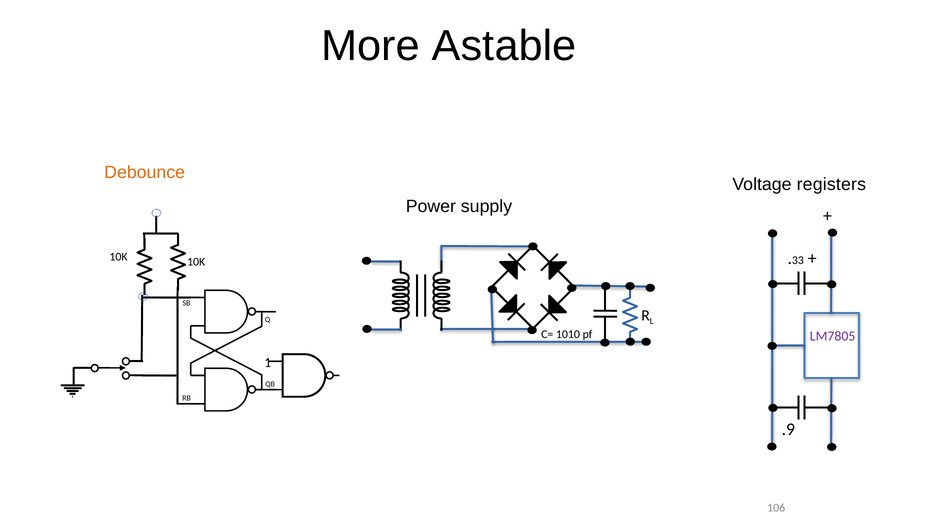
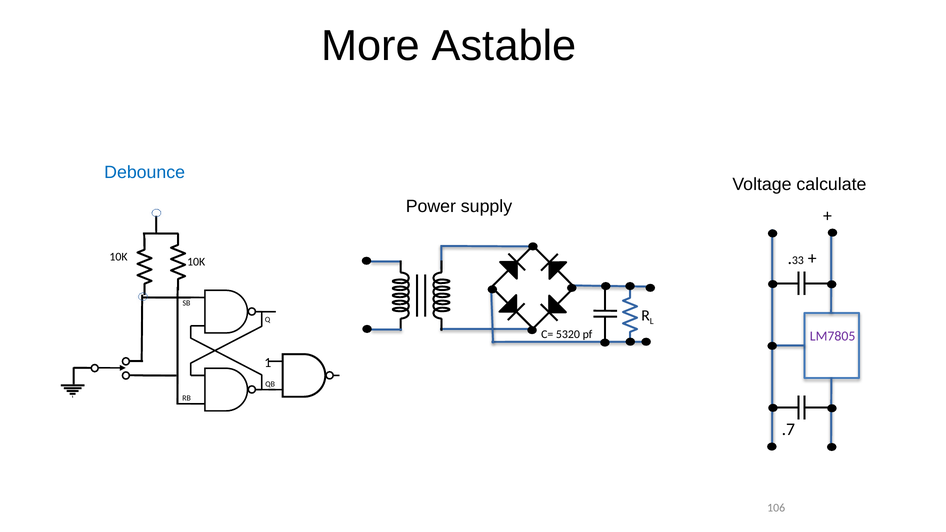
Debounce colour: orange -> blue (145, 172)
registers: registers -> calculate (831, 184)
1010: 1010 -> 5320 (568, 334)
.9: .9 -> .7 (788, 430)
